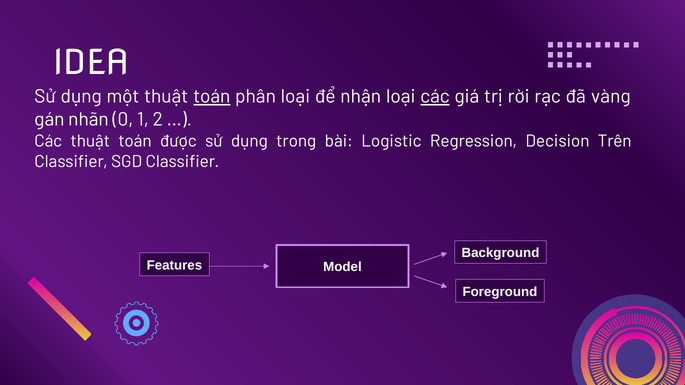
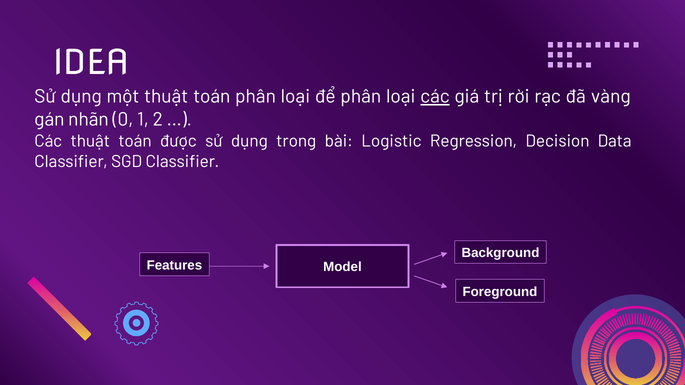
toán underline: present -> none (212, 97)
để nhận: nhận -> phân (361, 97)
Trên: Trên -> Data (615, 141)
